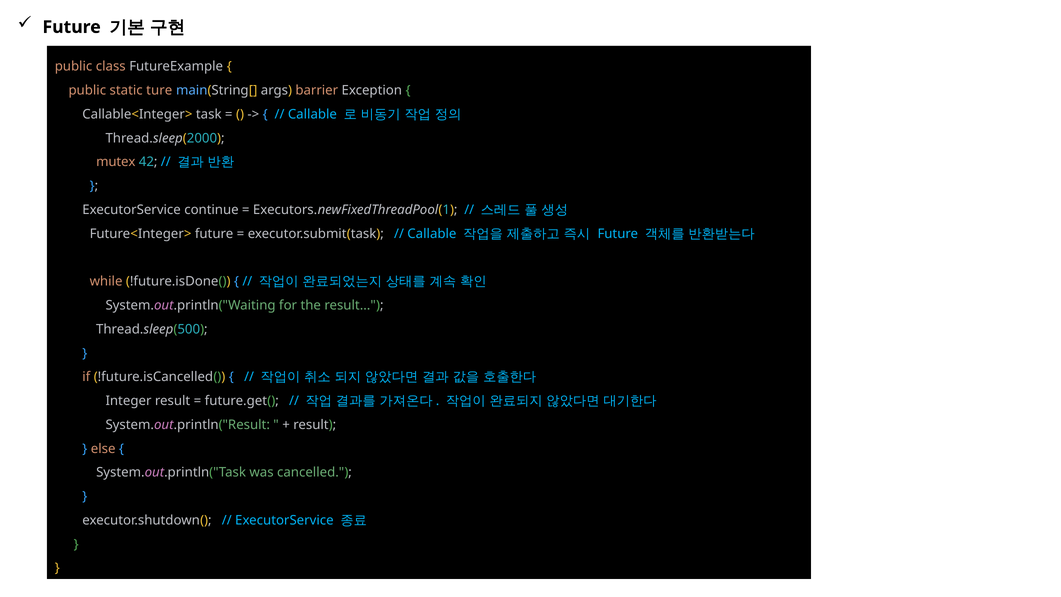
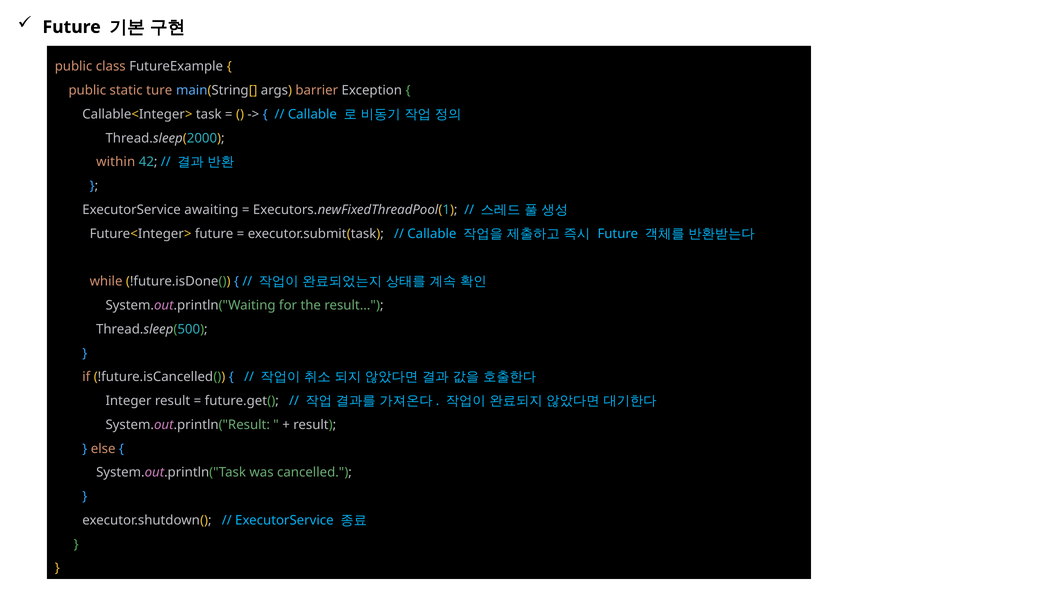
mutex: mutex -> within (116, 162)
continue: continue -> awaiting (211, 210)
